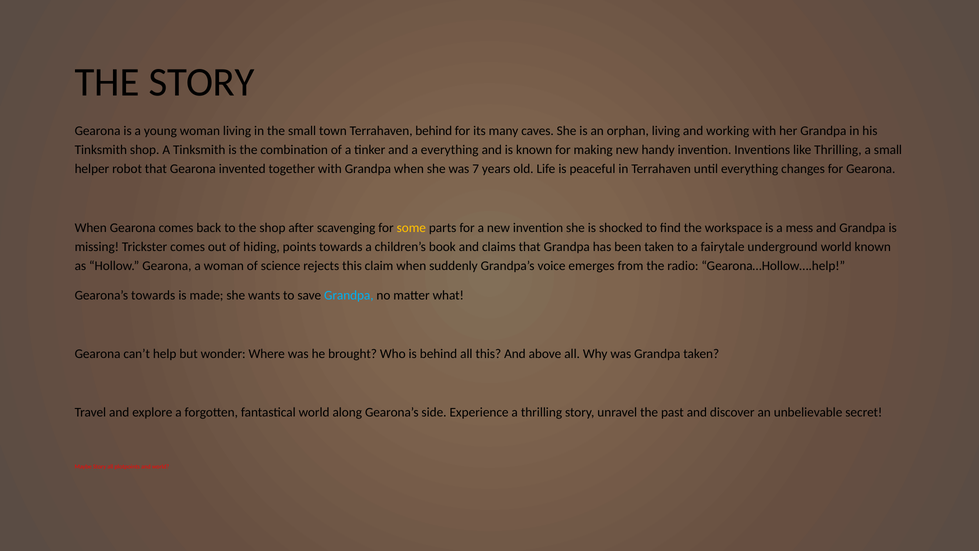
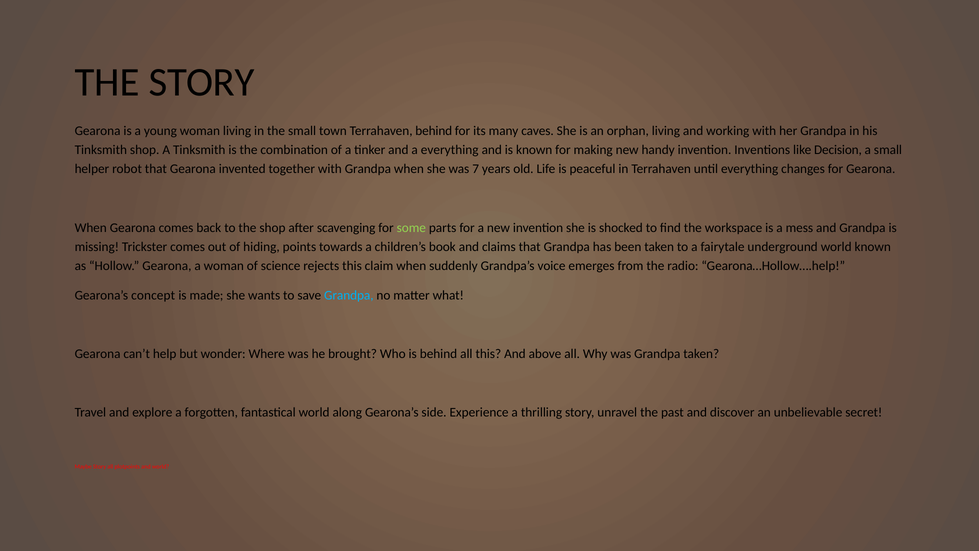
like Thrilling: Thrilling -> Decision (838, 150)
some colour: yellow -> light green (411, 228)
Gearona’s towards: towards -> concept (153, 295)
